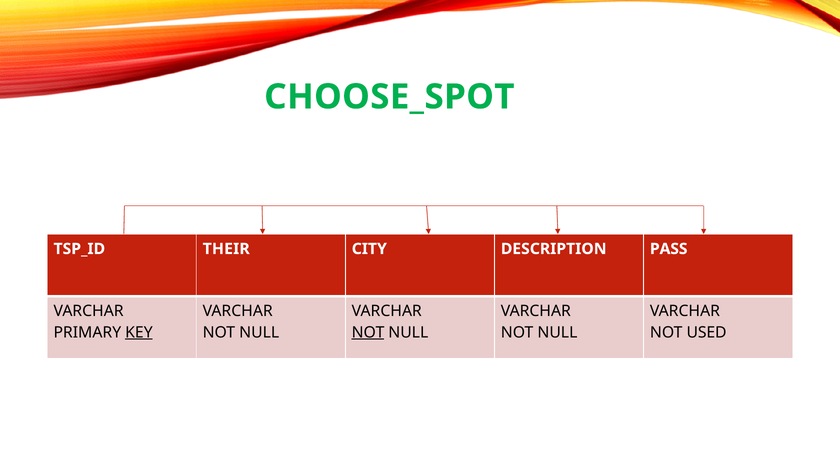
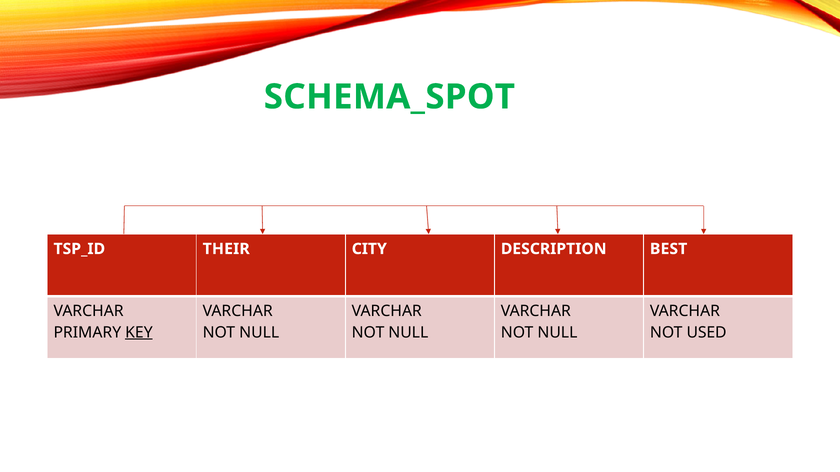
CHOOSE_SPOT: CHOOSE_SPOT -> SCHEMA_SPOT (389, 97)
PASS: PASS -> BEST (669, 249)
NOT underline: present -> none (368, 333)
